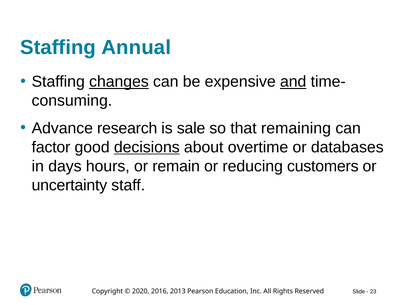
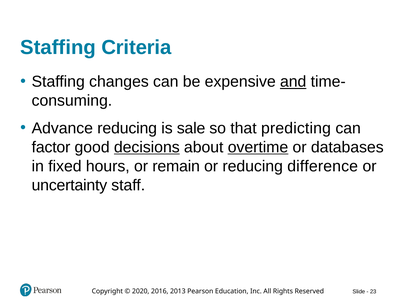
Annual: Annual -> Criteria (136, 48)
changes underline: present -> none (119, 82)
Advance research: research -> reducing (127, 128)
remaining: remaining -> predicting (296, 128)
overtime underline: none -> present (258, 147)
days: days -> fixed (65, 166)
customers: customers -> difference (323, 166)
